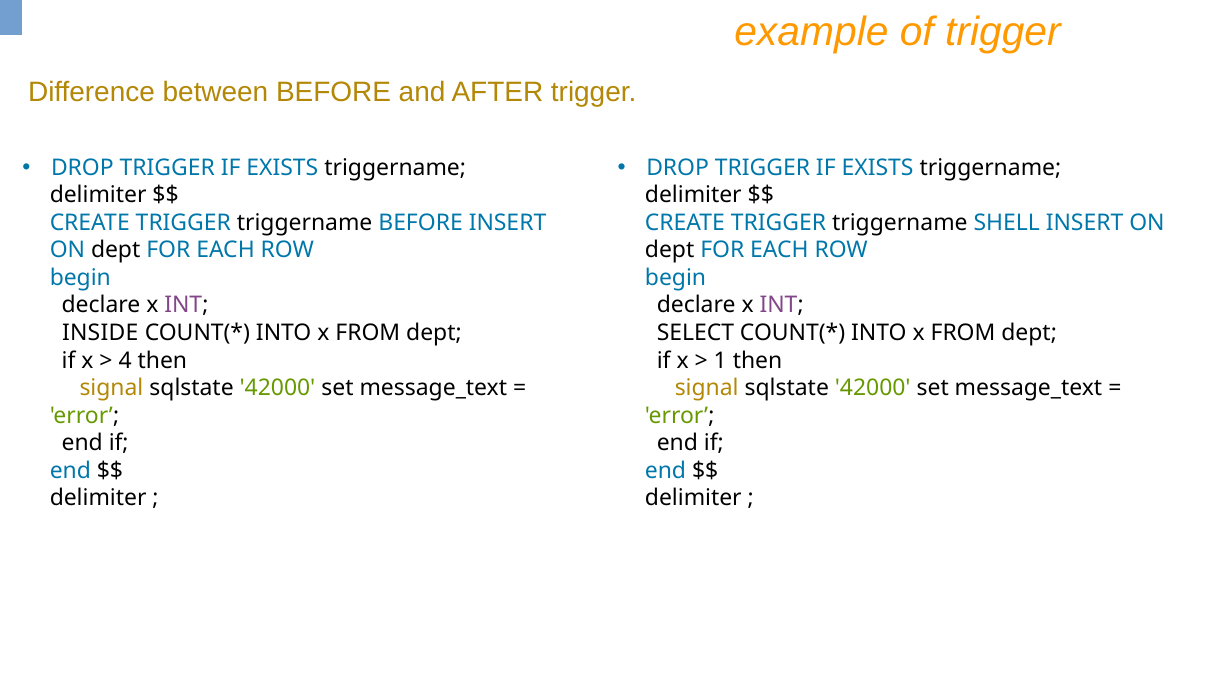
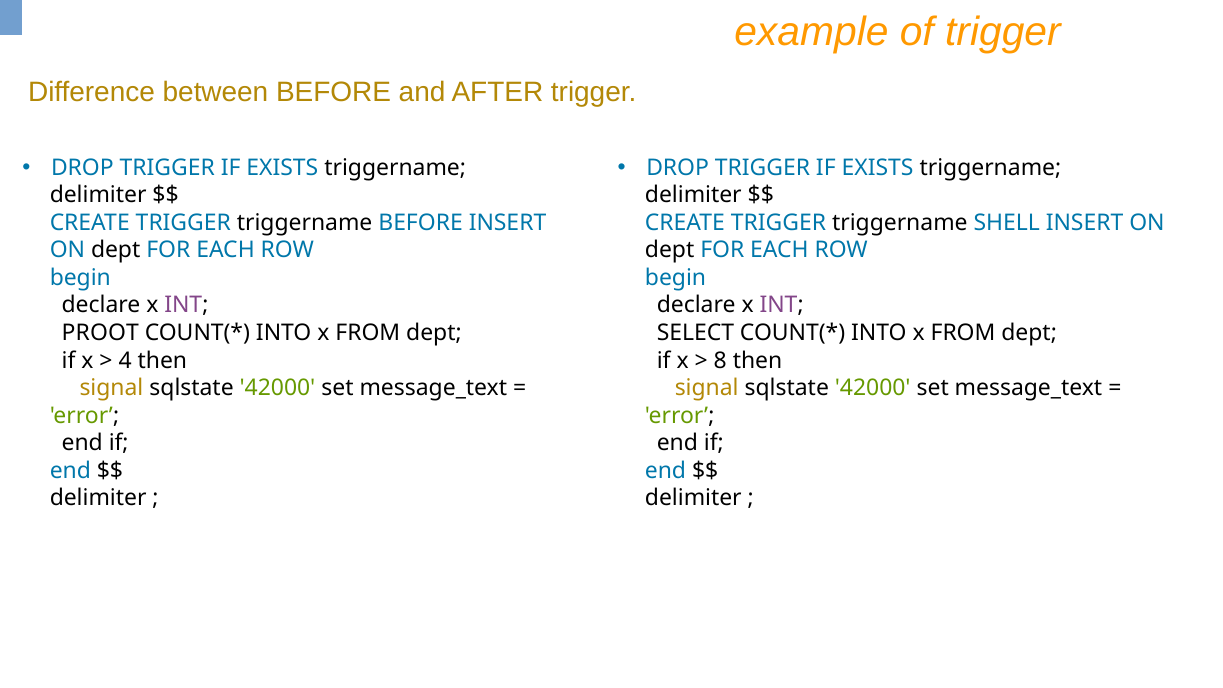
INSIDE: INSIDE -> PROOT (100, 333)
1: 1 -> 8 (720, 360)
